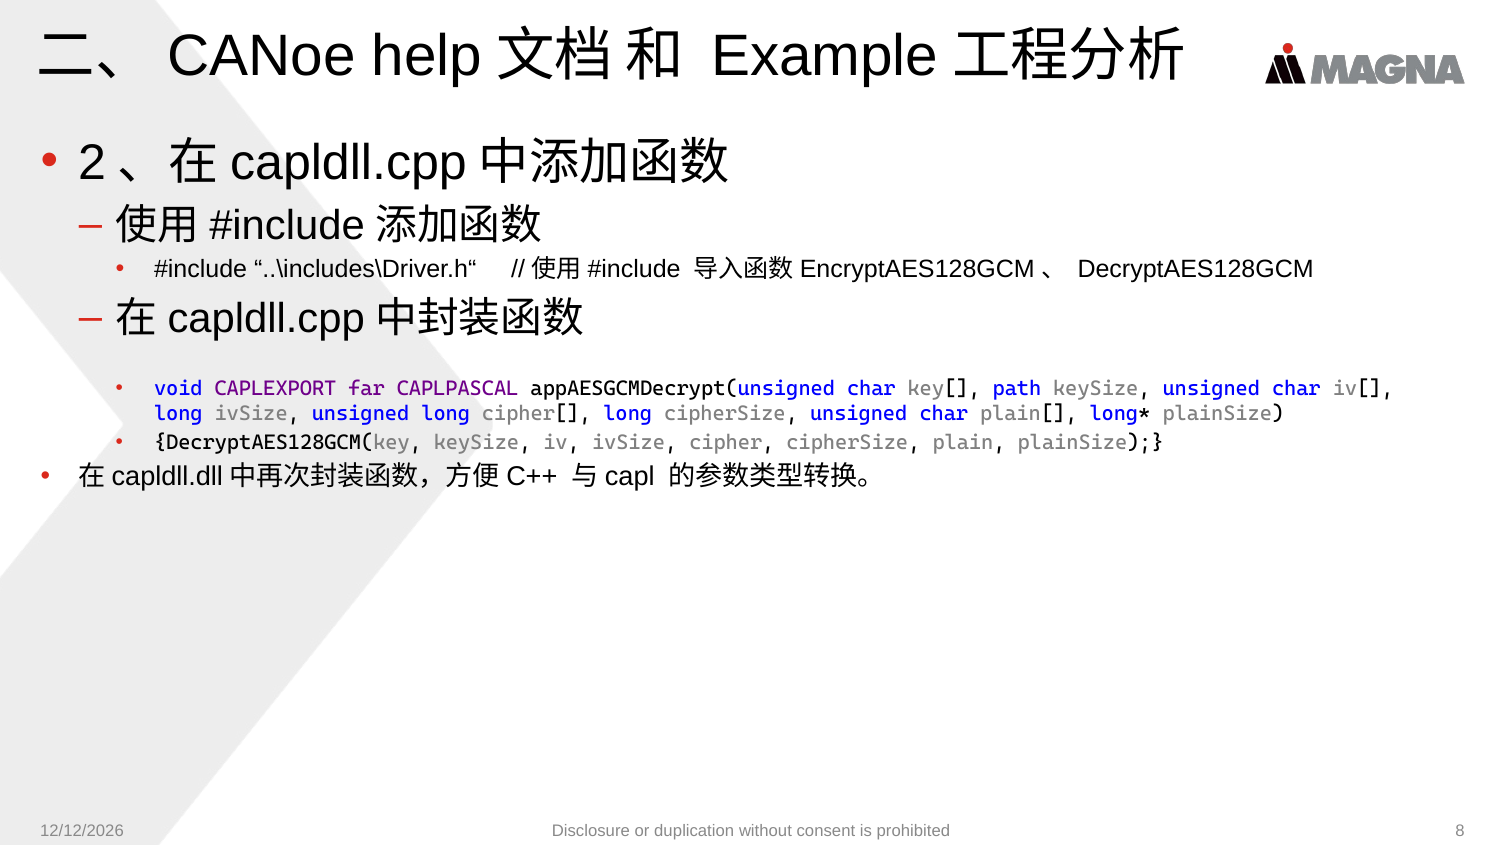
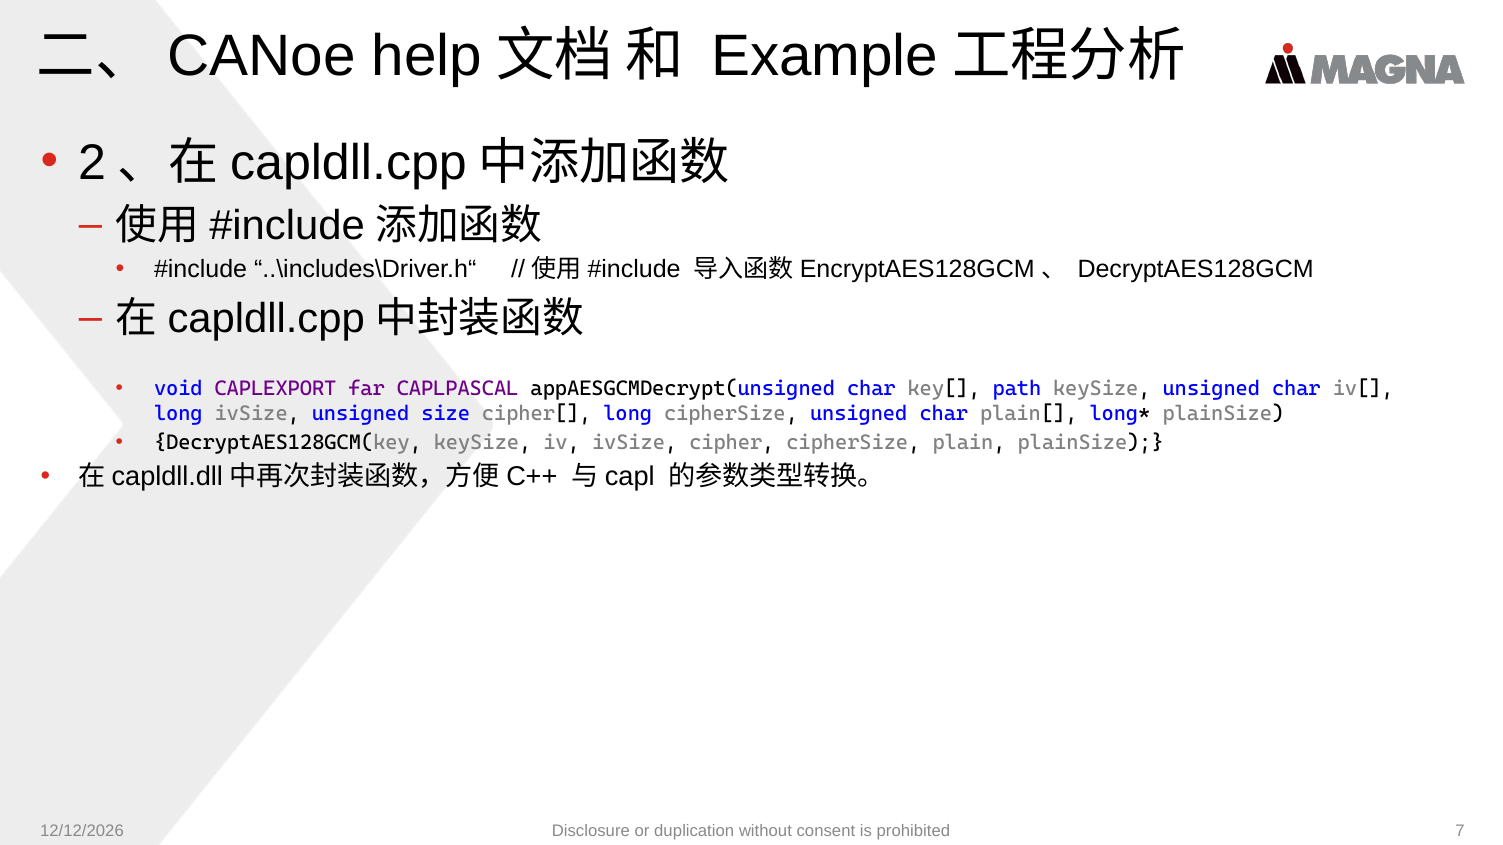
unsigned long: long -> size (446, 414)
8: 8 -> 7 (1460, 832)
